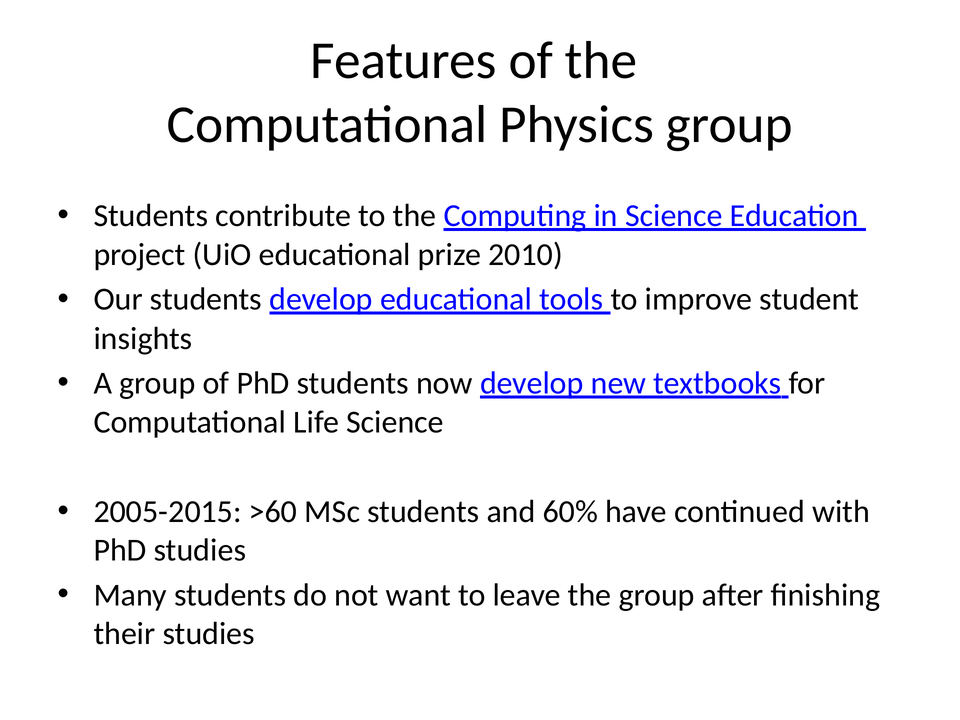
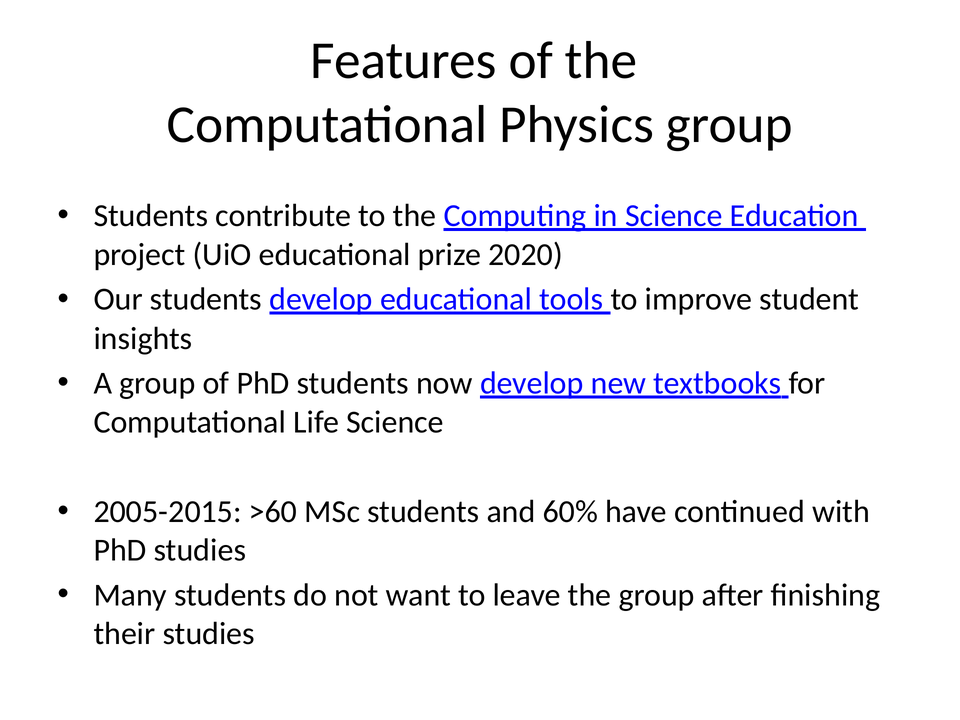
2010: 2010 -> 2020 (526, 255)
